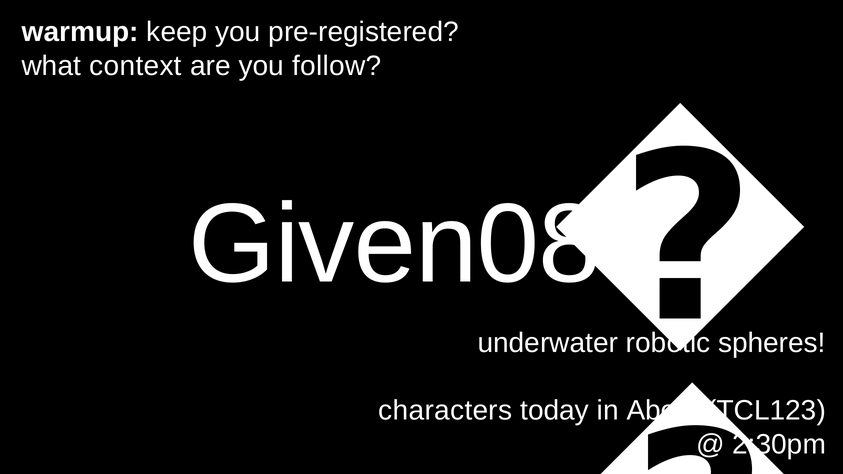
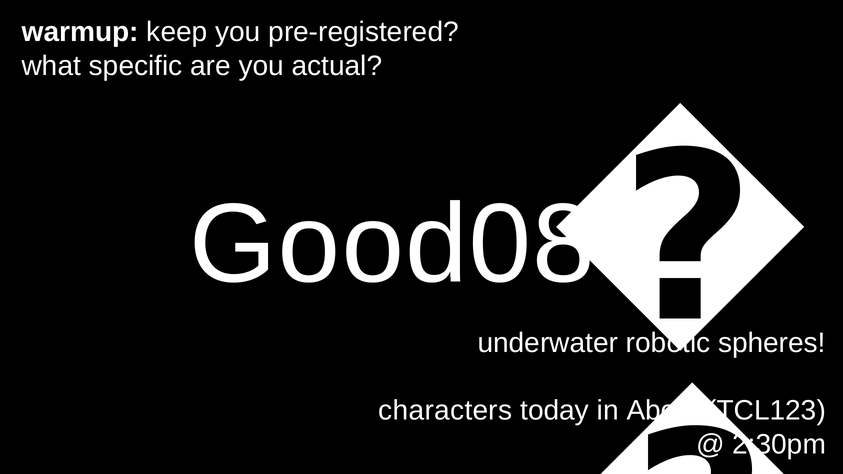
context: context -> specific (136, 66)
follow: follow -> actual (337, 66)
Given08c: Given08c -> Good08c (421, 245)
